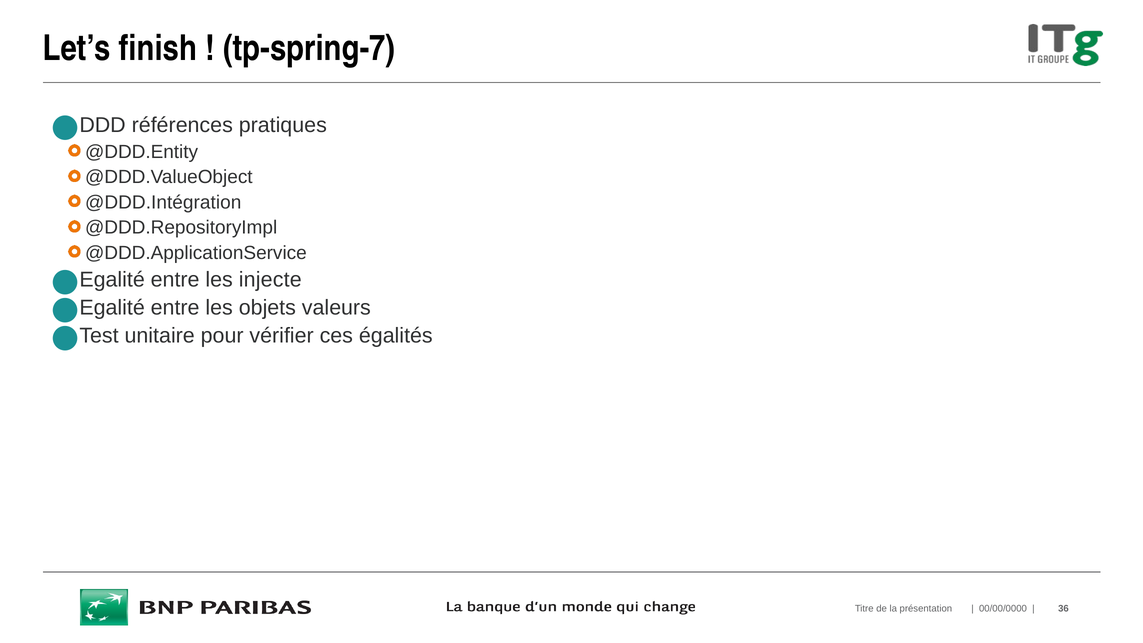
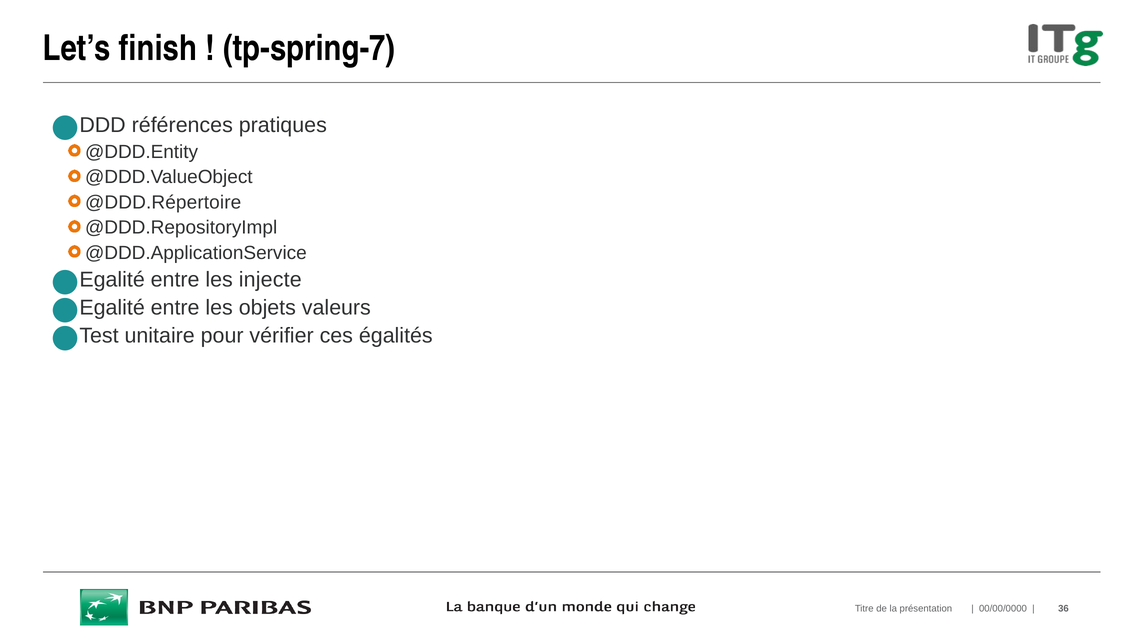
@DDD.Intégration: @DDD.Intégration -> @DDD.Répertoire (163, 202)
